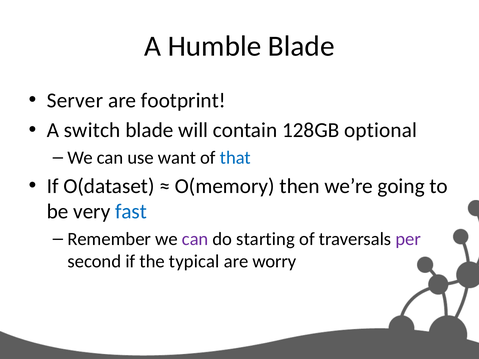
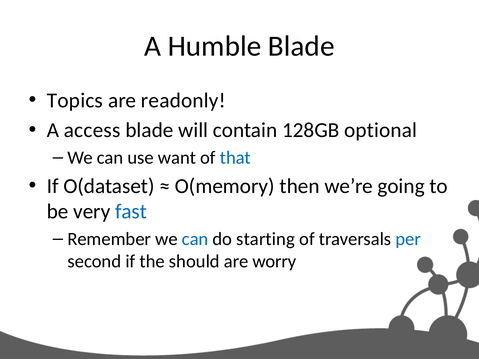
Server: Server -> Topics (75, 100)
footprint: footprint -> readonly (183, 100)
switch: switch -> access (92, 130)
can colour: purple -> blue (195, 239)
per colour: purple -> blue (408, 239)
typical: typical -> should (194, 262)
